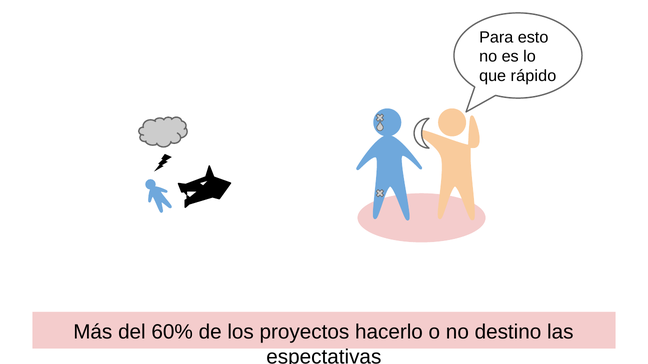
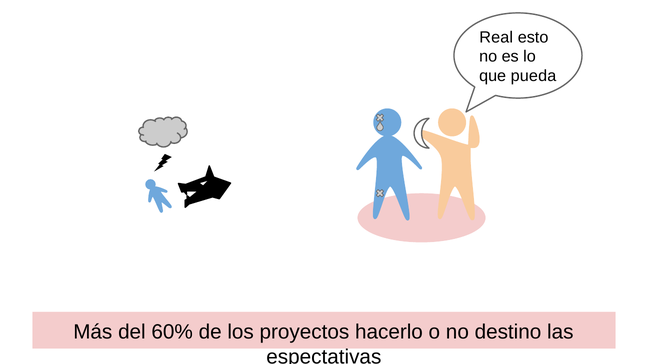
Para: Para -> Real (496, 37)
rápido: rápido -> pueda (533, 76)
